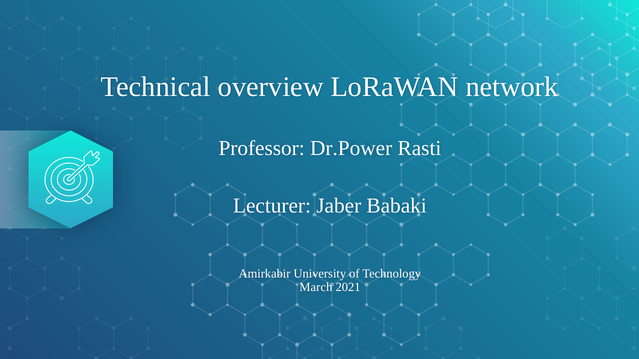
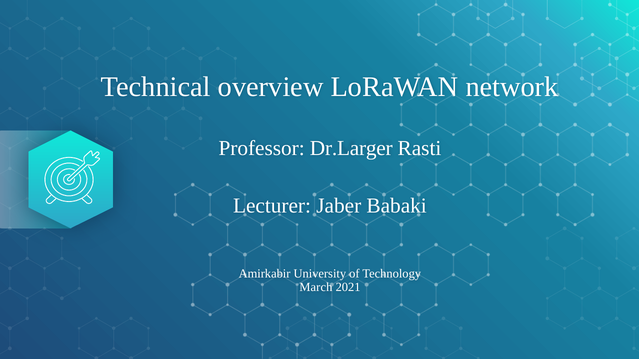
Dr.Power: Dr.Power -> Dr.Larger (351, 148)
